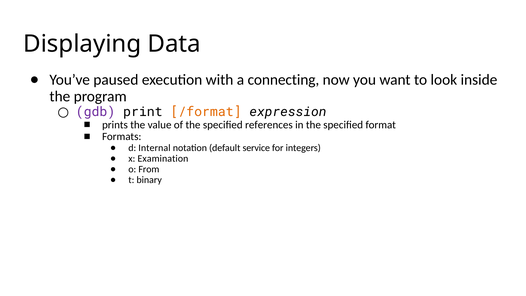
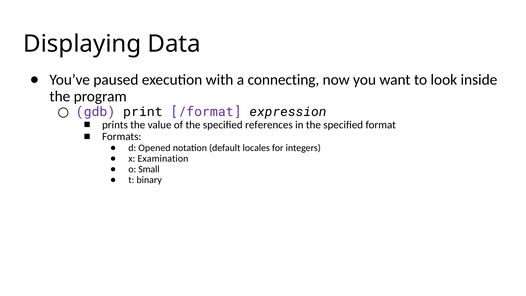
/format colour: orange -> purple (206, 112)
Internal: Internal -> Opened (154, 148)
service: service -> locales (256, 148)
From: From -> Small (149, 169)
